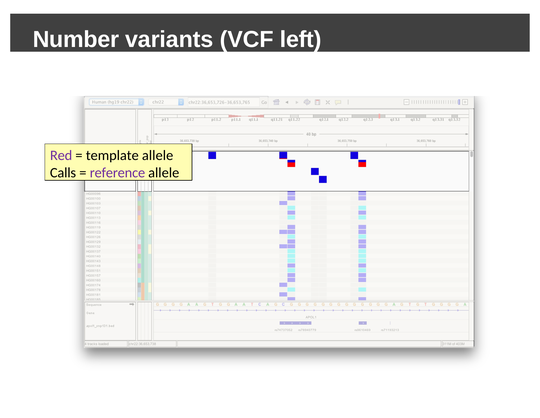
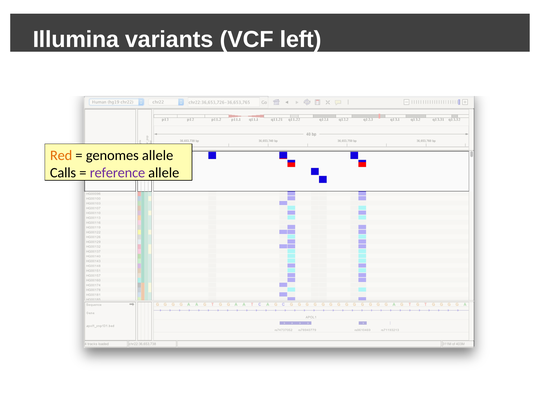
Number: Number -> Illumina (76, 39)
Red colour: purple -> orange (61, 155)
template: template -> genomes (112, 155)
